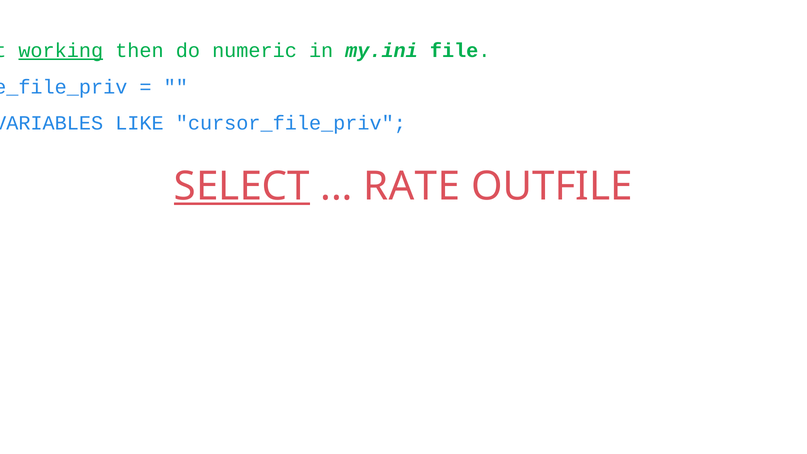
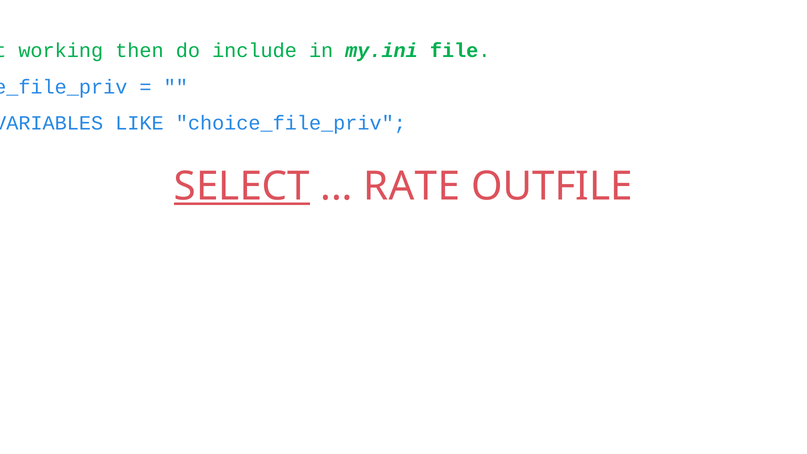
working underline: present -> none (61, 51)
numeric: numeric -> include (255, 51)
cursor_file_priv: cursor_file_priv -> choice_file_priv (291, 123)
